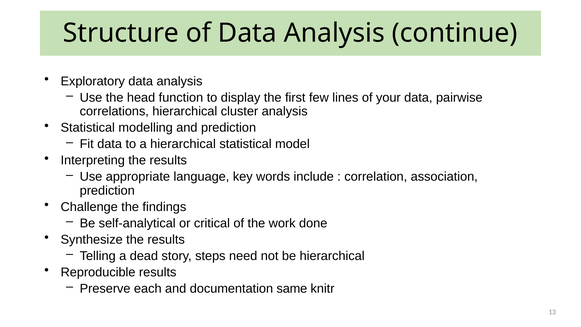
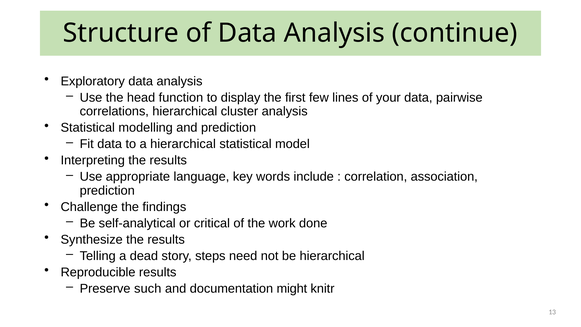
each: each -> such (148, 288)
same: same -> might (292, 288)
